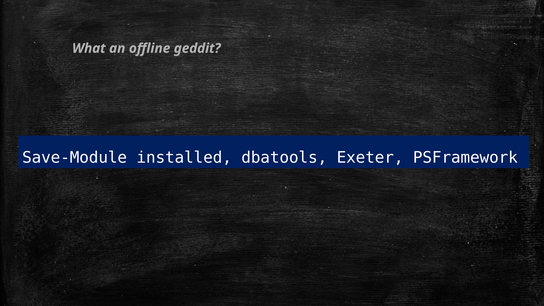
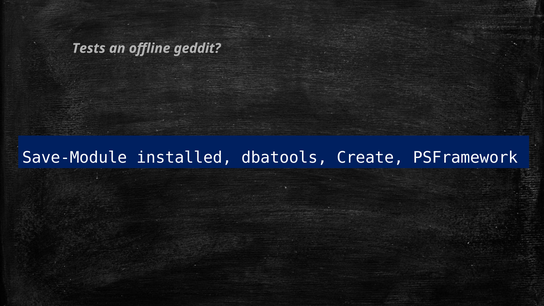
What: What -> Tests (89, 48)
Exeter: Exeter -> Create (370, 158)
